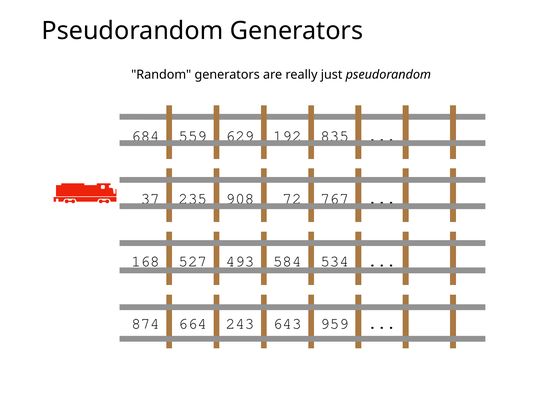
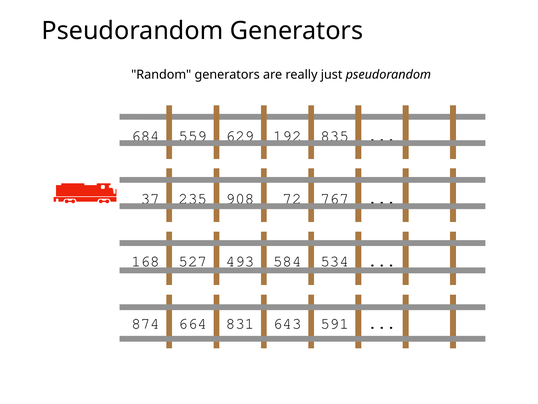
243: 243 -> 831 (240, 323)
959: 959 -> 591 (335, 323)
